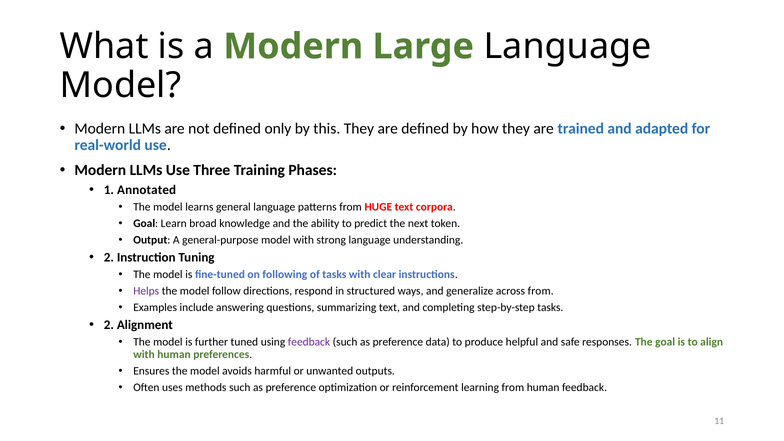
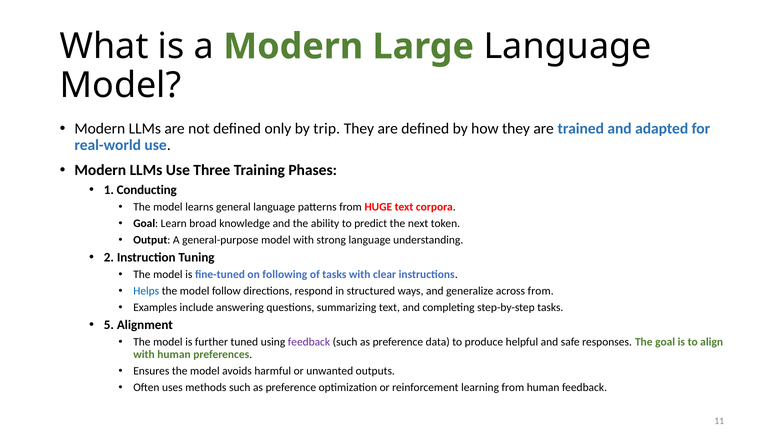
this: this -> trip (327, 129)
Annotated: Annotated -> Conducting (147, 190)
Helps colour: purple -> blue (146, 291)
2: 2 -> 5 (109, 325)
